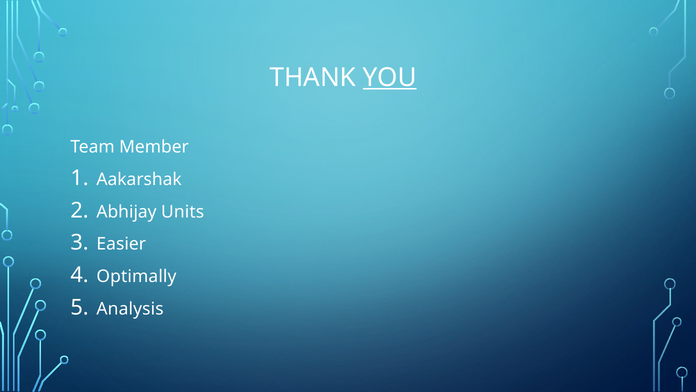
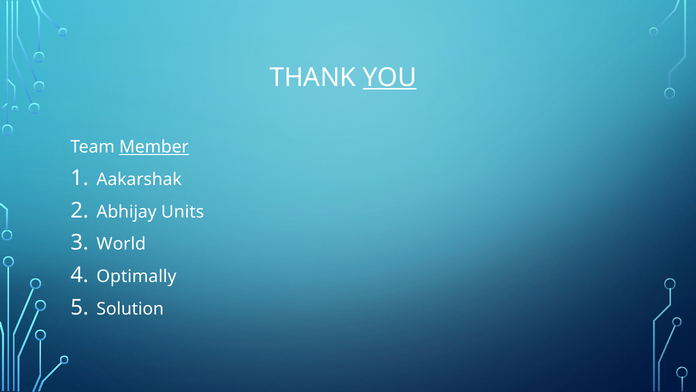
Member underline: none -> present (154, 147)
Easier: Easier -> World (121, 244)
Analysis: Analysis -> Solution (130, 308)
